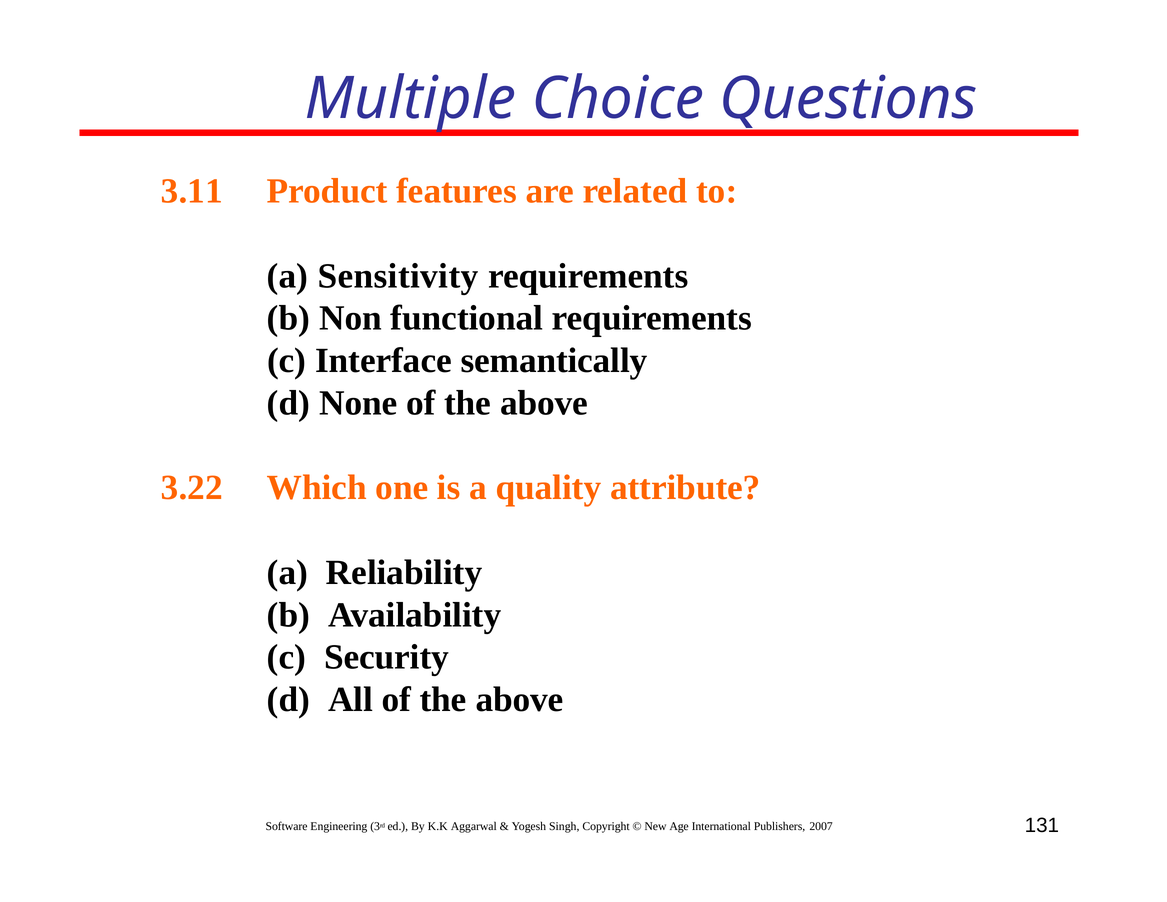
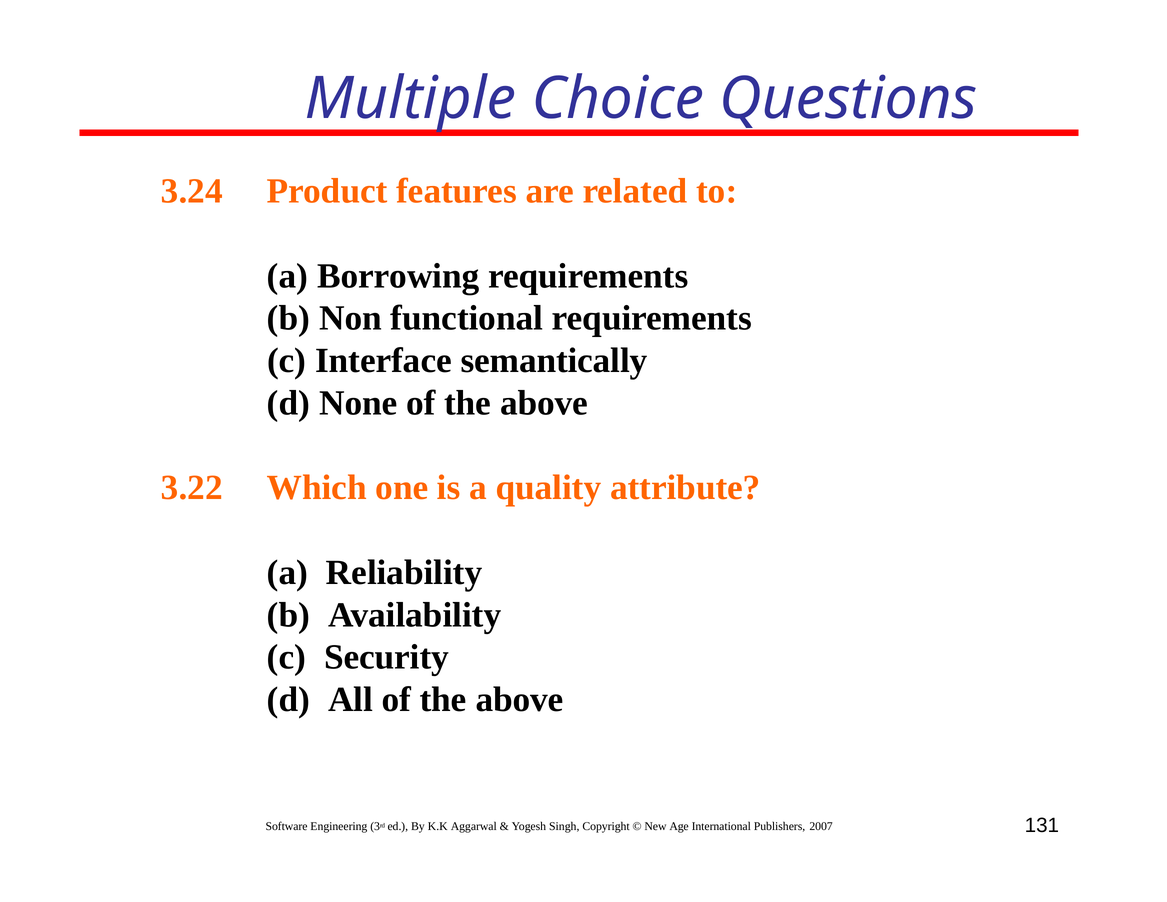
3.11: 3.11 -> 3.24 (192, 191)
Sensitivity: Sensitivity -> Borrowing (398, 276)
